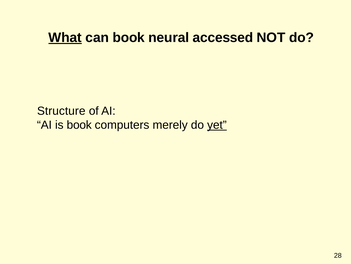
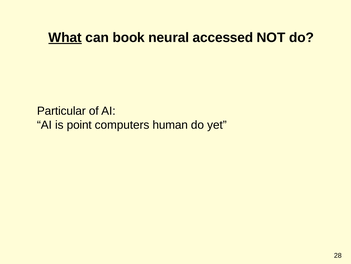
Structure: Structure -> Particular (61, 111)
is book: book -> point (79, 125)
merely: merely -> human (170, 125)
yet underline: present -> none (217, 125)
